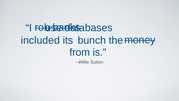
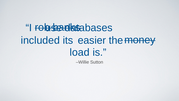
bunch: bunch -> easier (92, 40)
from: from -> load (80, 52)
